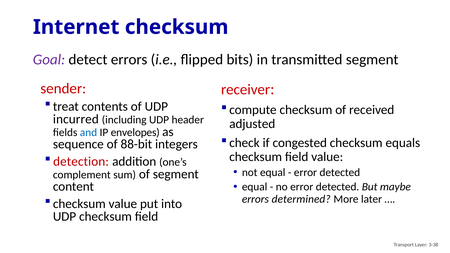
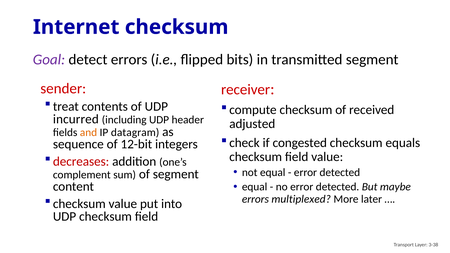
and colour: blue -> orange (88, 132)
envelopes: envelopes -> datagram (135, 132)
88-bit: 88-bit -> 12-bit (136, 144)
detection: detection -> decreases (81, 162)
determined: determined -> multiplexed (301, 199)
